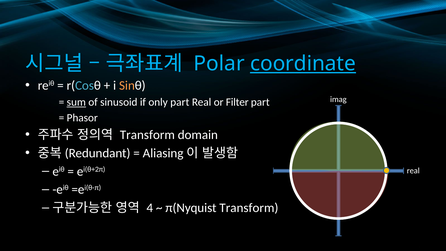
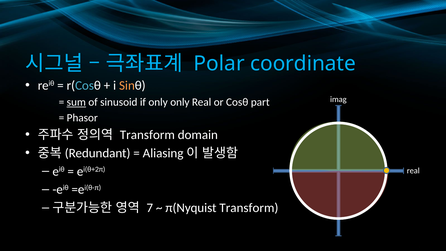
coordinate underline: present -> none (303, 64)
only part: part -> only (180, 102)
Filter: Filter -> Cosθ (237, 102)
4: 4 -> 7 (150, 208)
